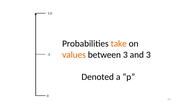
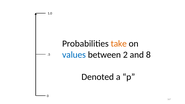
values colour: orange -> blue (74, 55)
between 3: 3 -> 2 (125, 55)
and 3: 3 -> 8 (148, 55)
